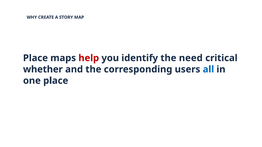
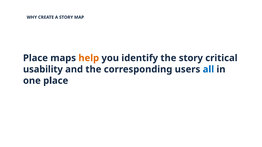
help colour: red -> orange (89, 58)
the need: need -> story (191, 58)
whether: whether -> usability (43, 69)
